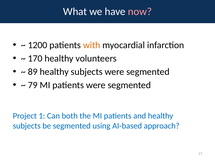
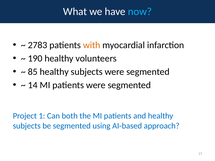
now colour: pink -> light blue (140, 11)
1200: 1200 -> 2783 (38, 45)
170: 170 -> 190 (35, 58)
89: 89 -> 85 (33, 72)
79: 79 -> 14 (33, 85)
